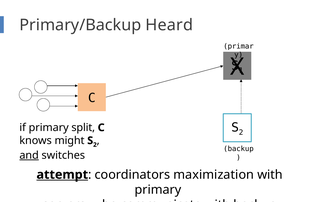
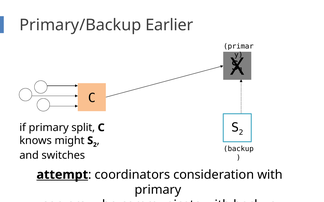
Heard: Heard -> Earlier (169, 25)
and underline: present -> none (29, 156)
maximization: maximization -> consideration (214, 175)
